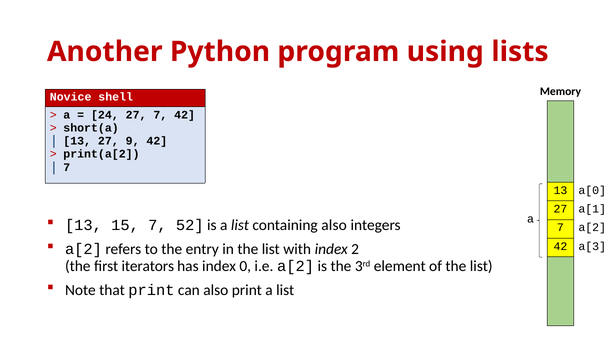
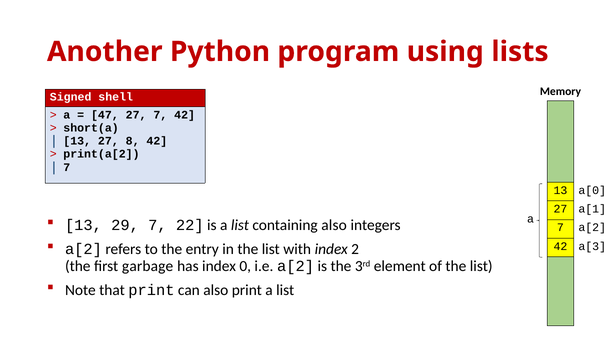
Novice: Novice -> Signed (71, 97)
24: 24 -> 47 (105, 115)
9: 9 -> 8 (133, 141)
15: 15 -> 29 (125, 226)
52: 52 -> 22 (190, 226)
iterators: iterators -> garbage (148, 267)
